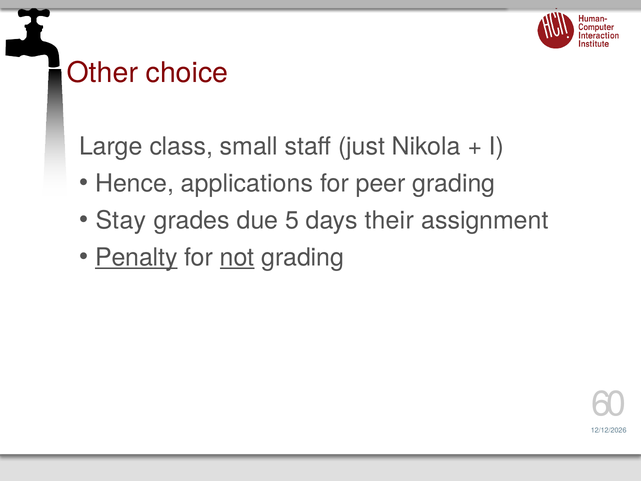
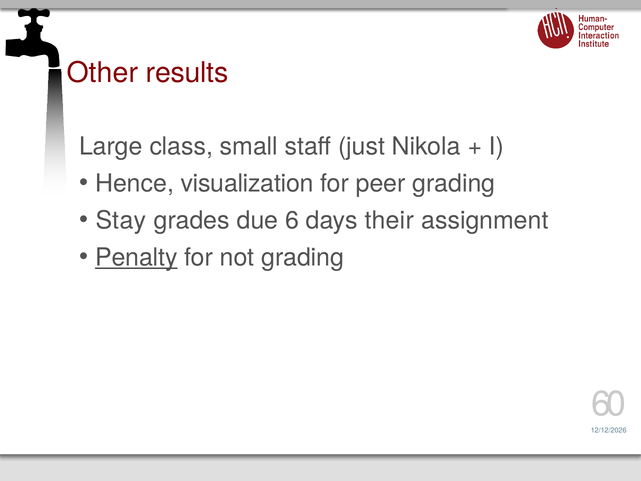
choice: choice -> results (187, 73)
applications: applications -> visualization (247, 183)
5: 5 -> 6 (292, 220)
not underline: present -> none (237, 257)
